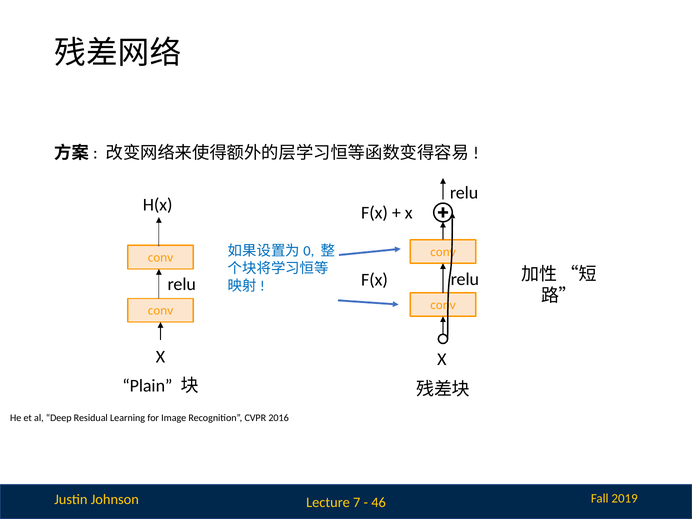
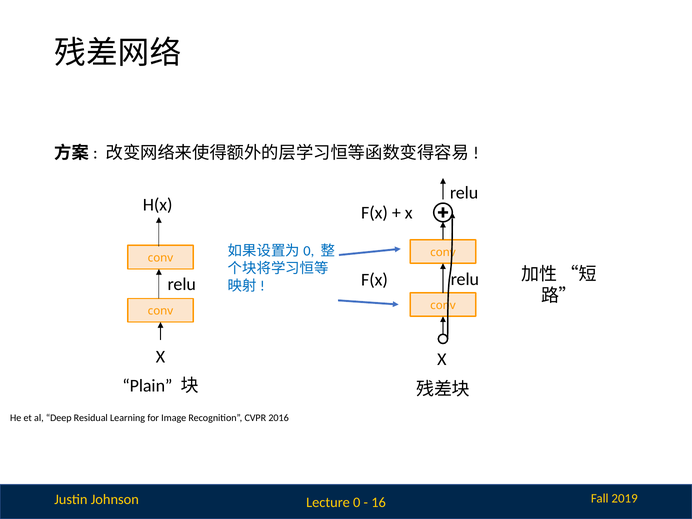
7: 7 -> 0 (357, 503)
46: 46 -> 16 (379, 503)
